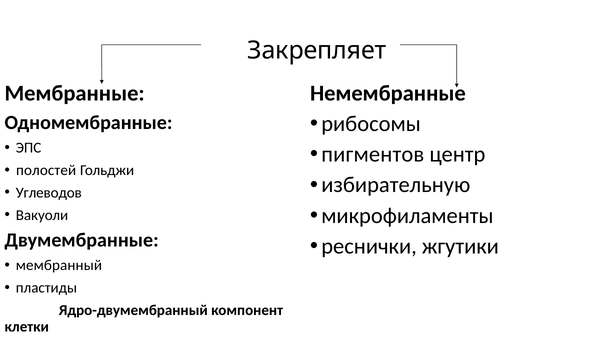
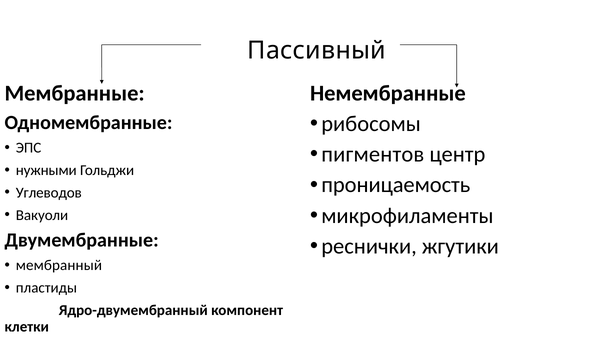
Закрепляет: Закрепляет -> Пассивный (317, 50)
полостей: полостей -> нужными (46, 170)
избирательную: избирательную -> проницаемость (396, 185)
